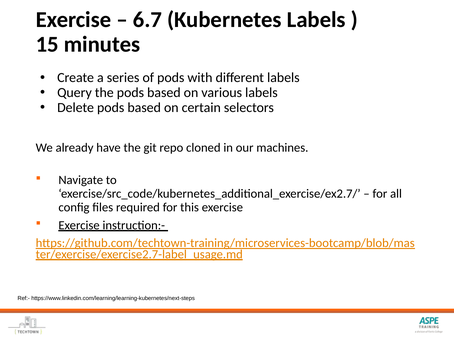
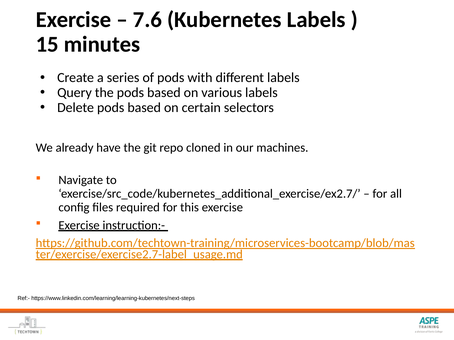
6.7: 6.7 -> 7.6 (147, 20)
